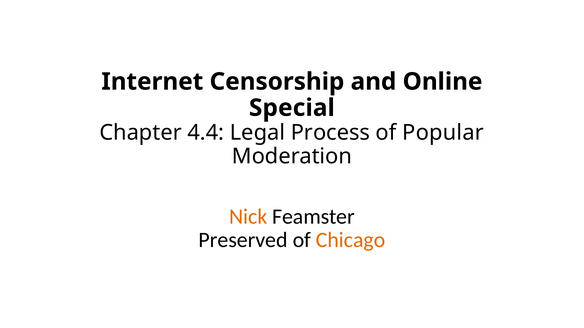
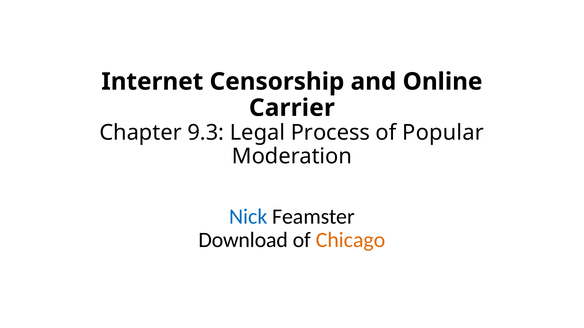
Special: Special -> Carrier (292, 108)
4.4: 4.4 -> 9.3 (206, 133)
Nick colour: orange -> blue (248, 217)
Preserved: Preserved -> Download (243, 240)
